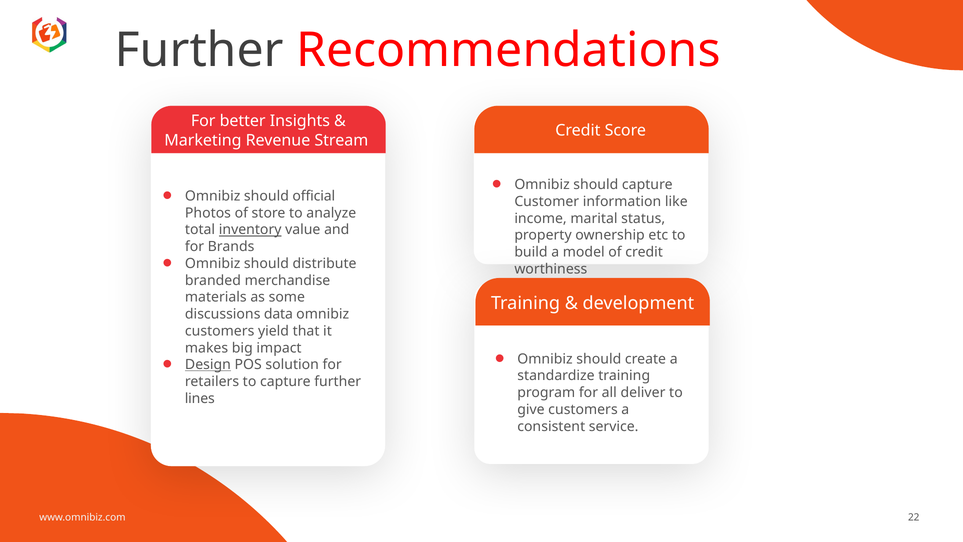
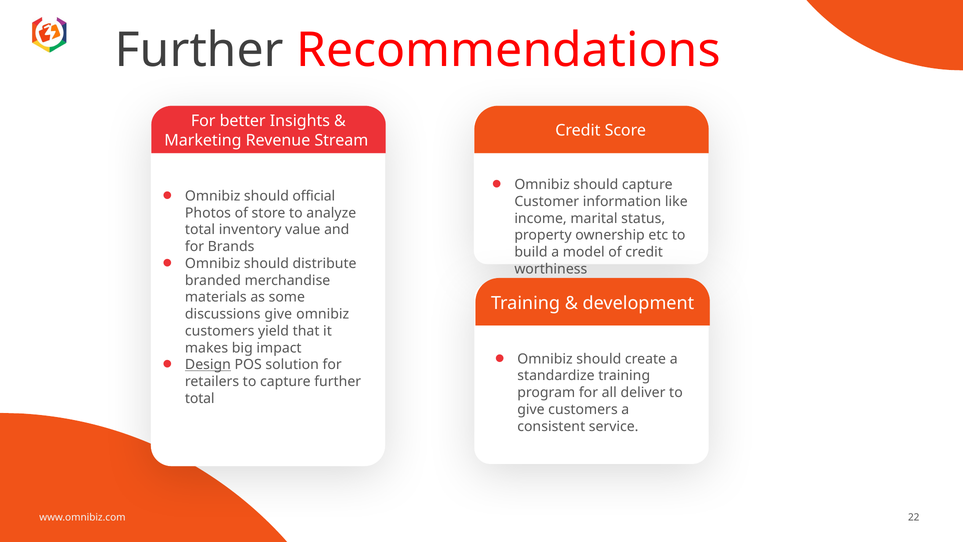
inventory underline: present -> none (250, 230)
discussions data: data -> give (278, 314)
lines: lines -> total (200, 398)
